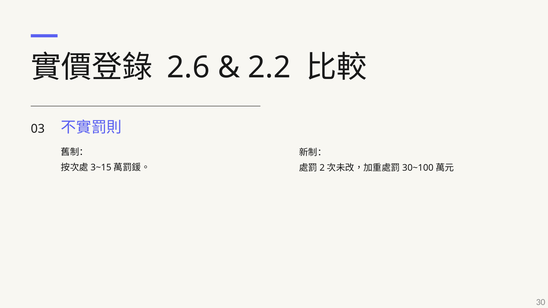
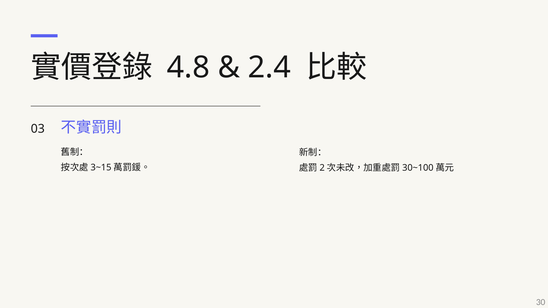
2.6: 2.6 -> 4.8 (188, 67)
2.2: 2.2 -> 2.4 (269, 67)
